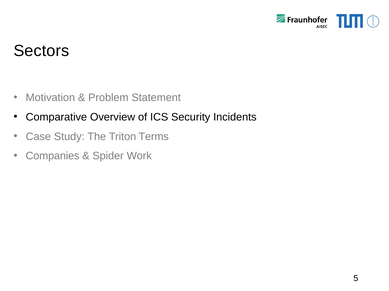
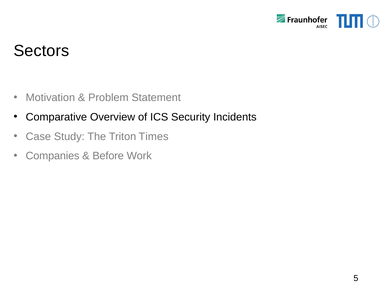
Terms: Terms -> Times (154, 137)
Spider: Spider -> Before (108, 156)
